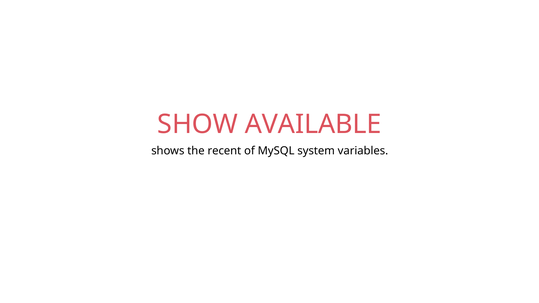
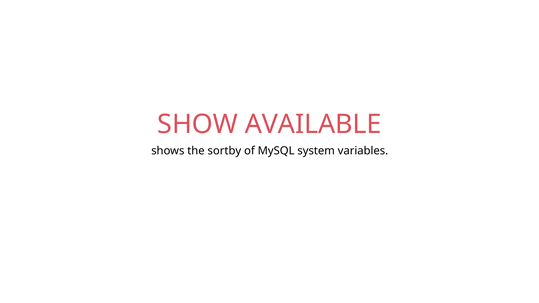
recent: recent -> sortby (224, 151)
